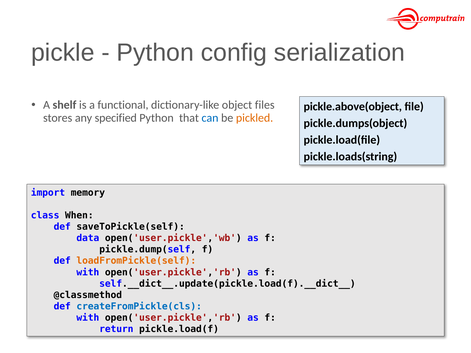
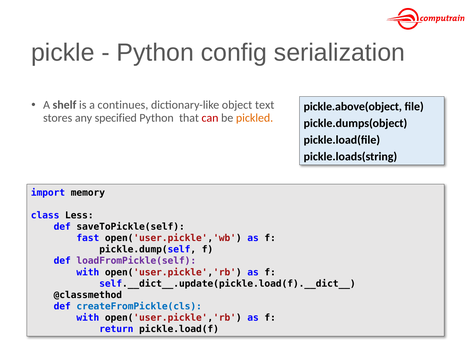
functional: functional -> continues (123, 105)
files: files -> text (265, 105)
can colour: blue -> red (210, 118)
When: When -> Less (79, 215)
data: data -> fast (88, 238)
loadFromPickle(self colour: orange -> purple (136, 261)
